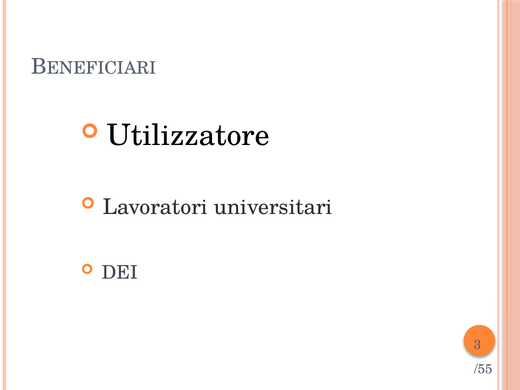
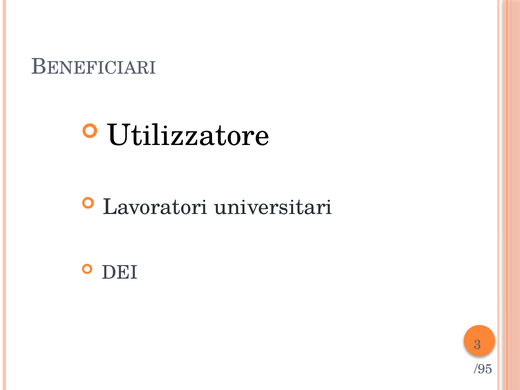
/55: /55 -> /95 (483, 369)
